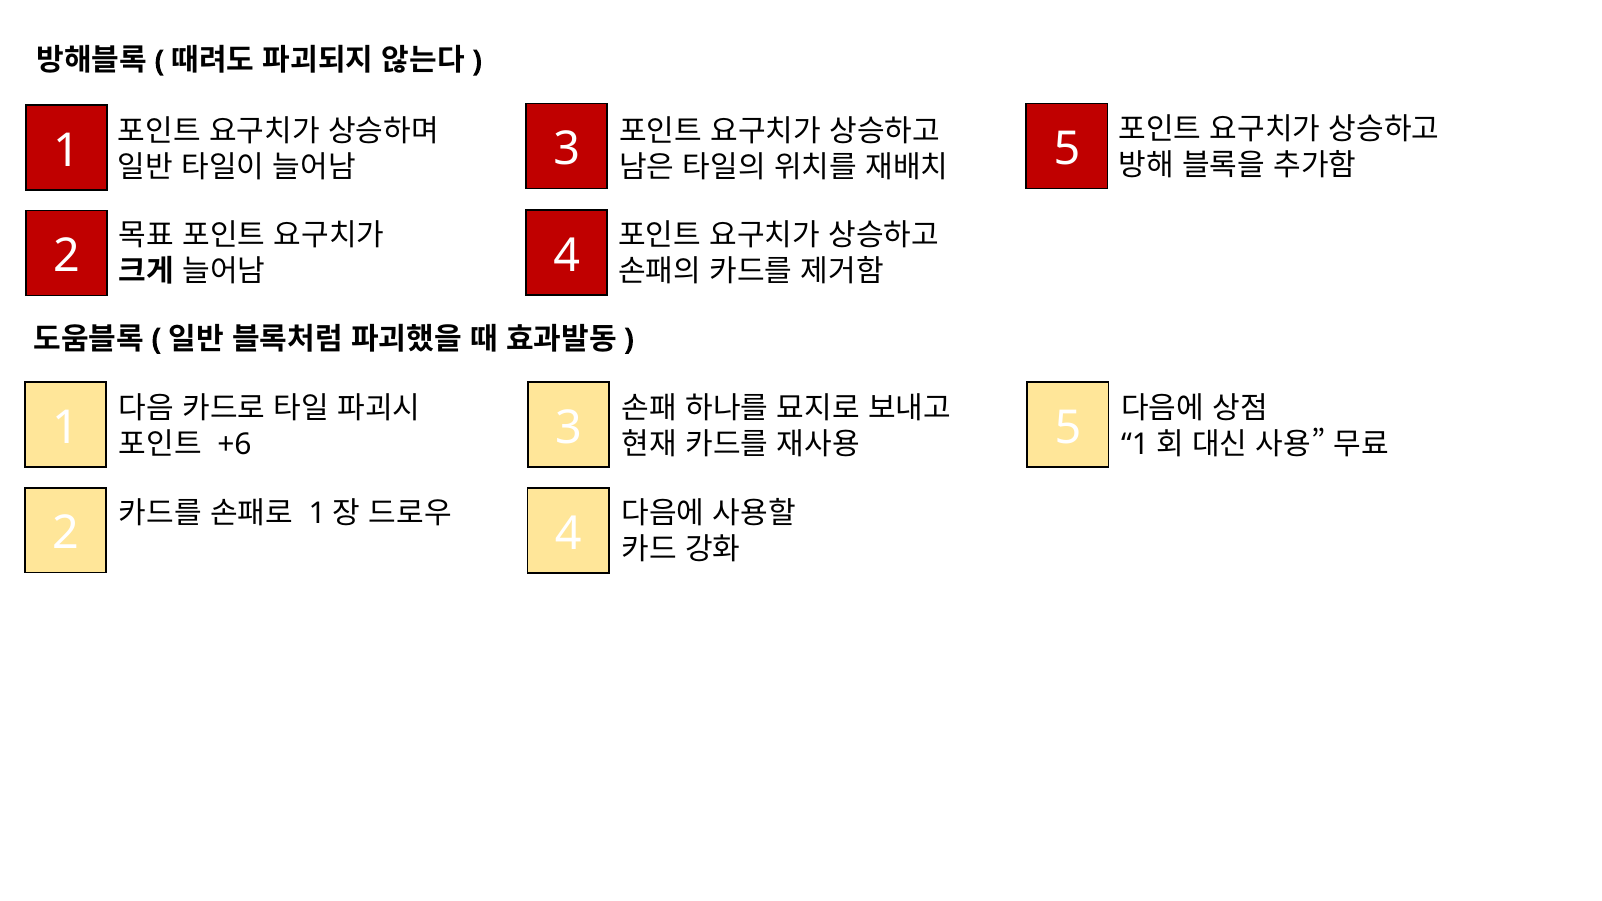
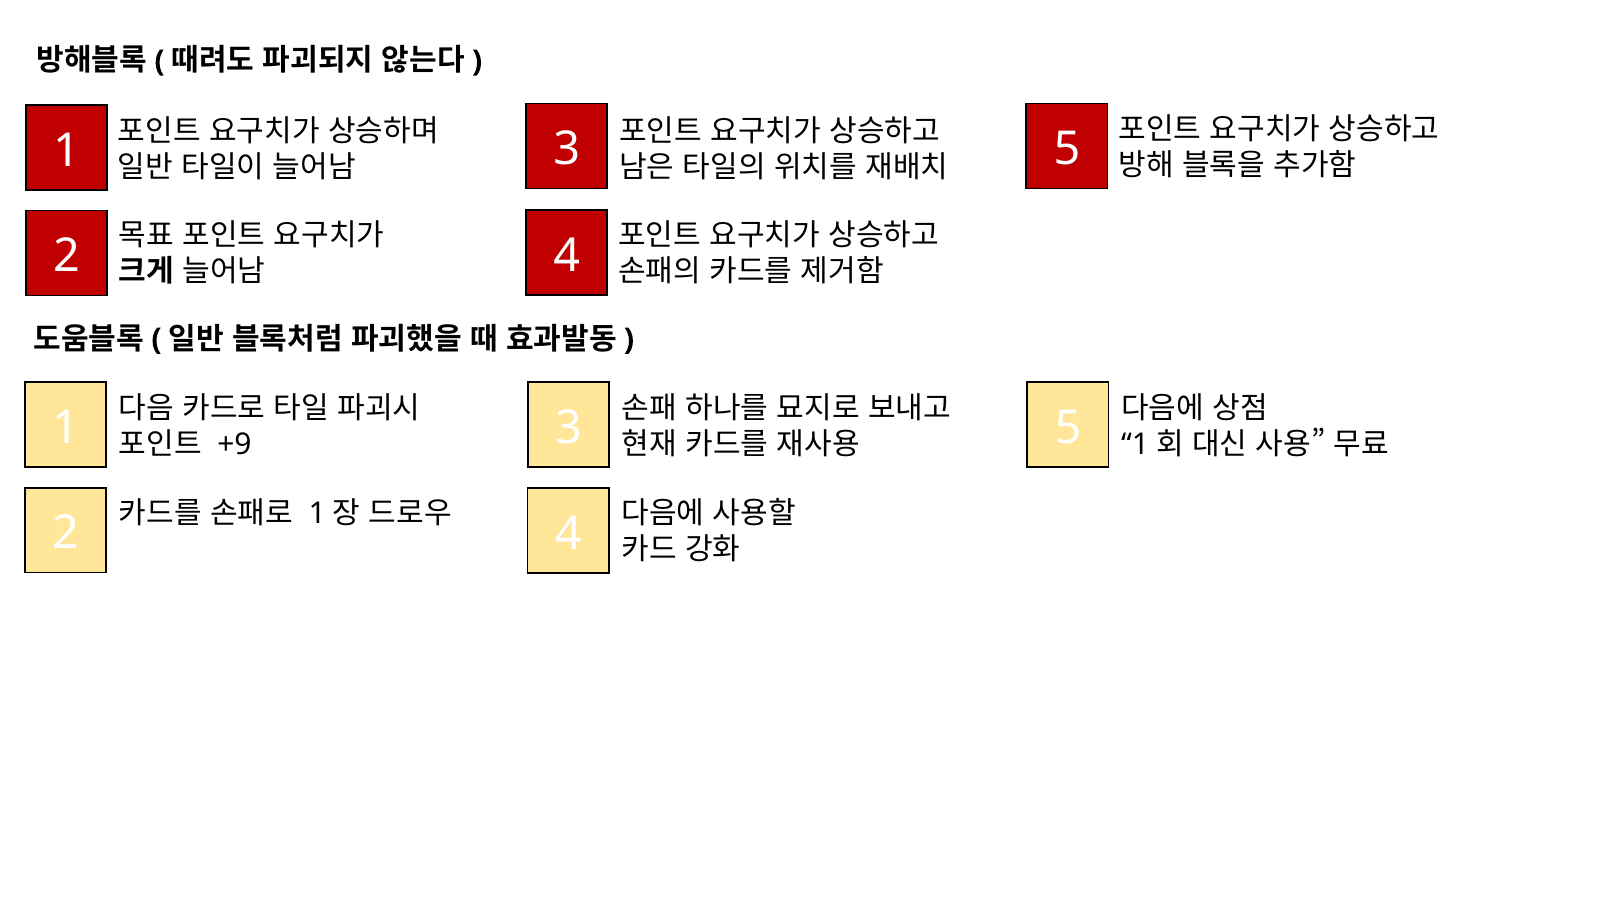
+6: +6 -> +9 (234, 444)
